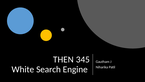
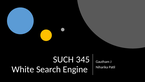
THEN: THEN -> SUCH (63, 59)
